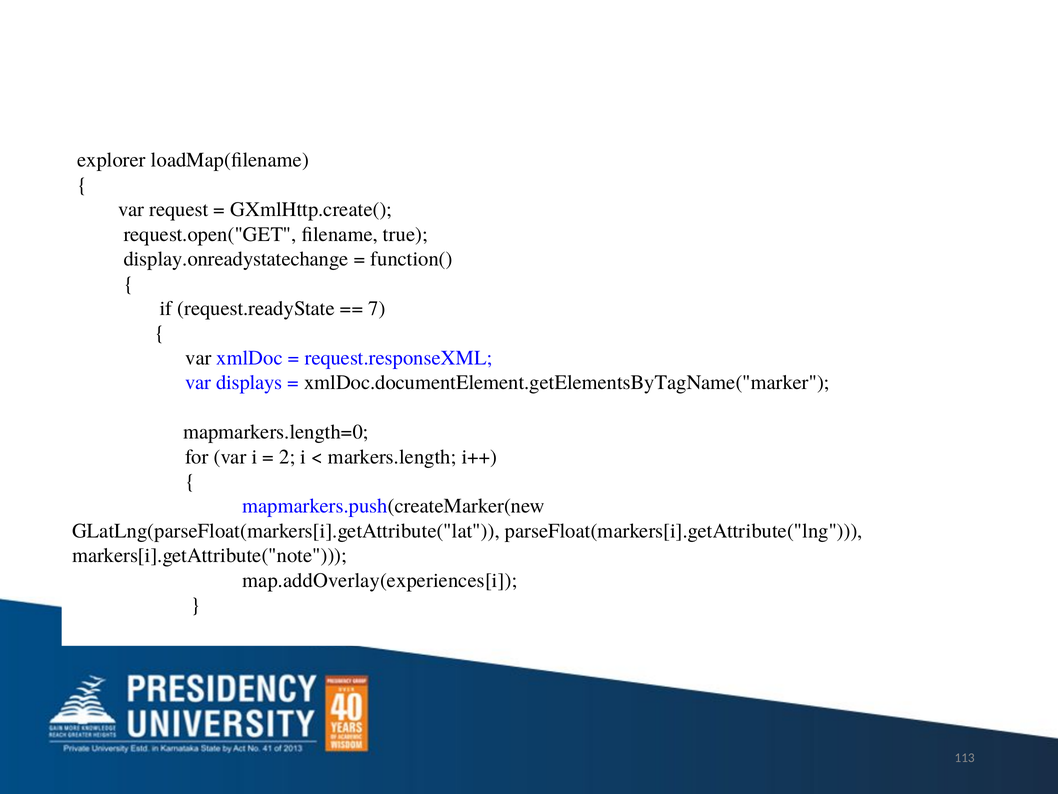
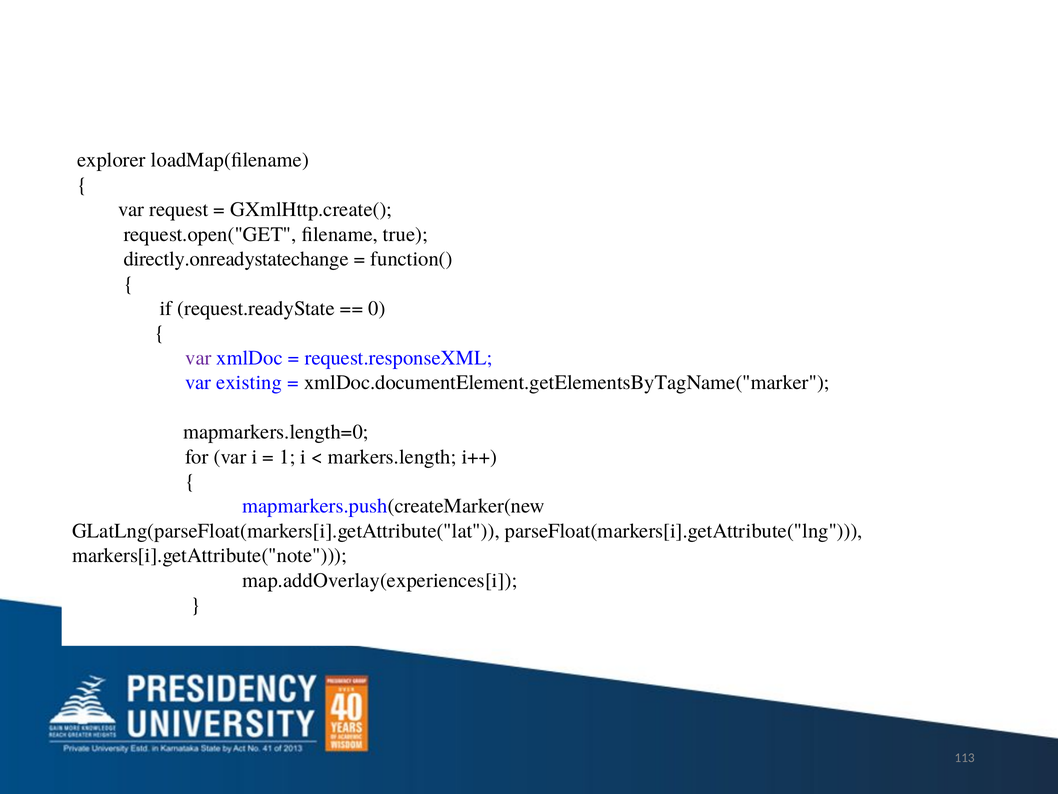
display.onreadystatechange: display.onreadystatechange -> directly.onreadystatechange (236, 259)
7: 7 -> 0 (377, 308)
var colour: black -> purple (198, 358)
displays: displays -> existing (249, 382)
2: 2 -> 1 (287, 456)
